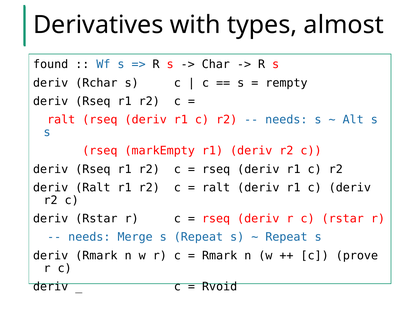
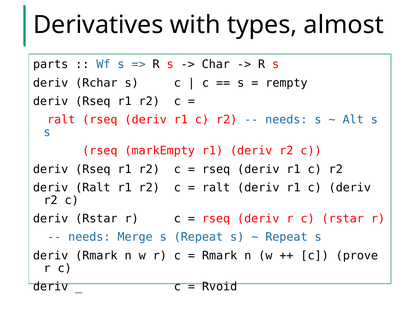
found: found -> parts (51, 64)
